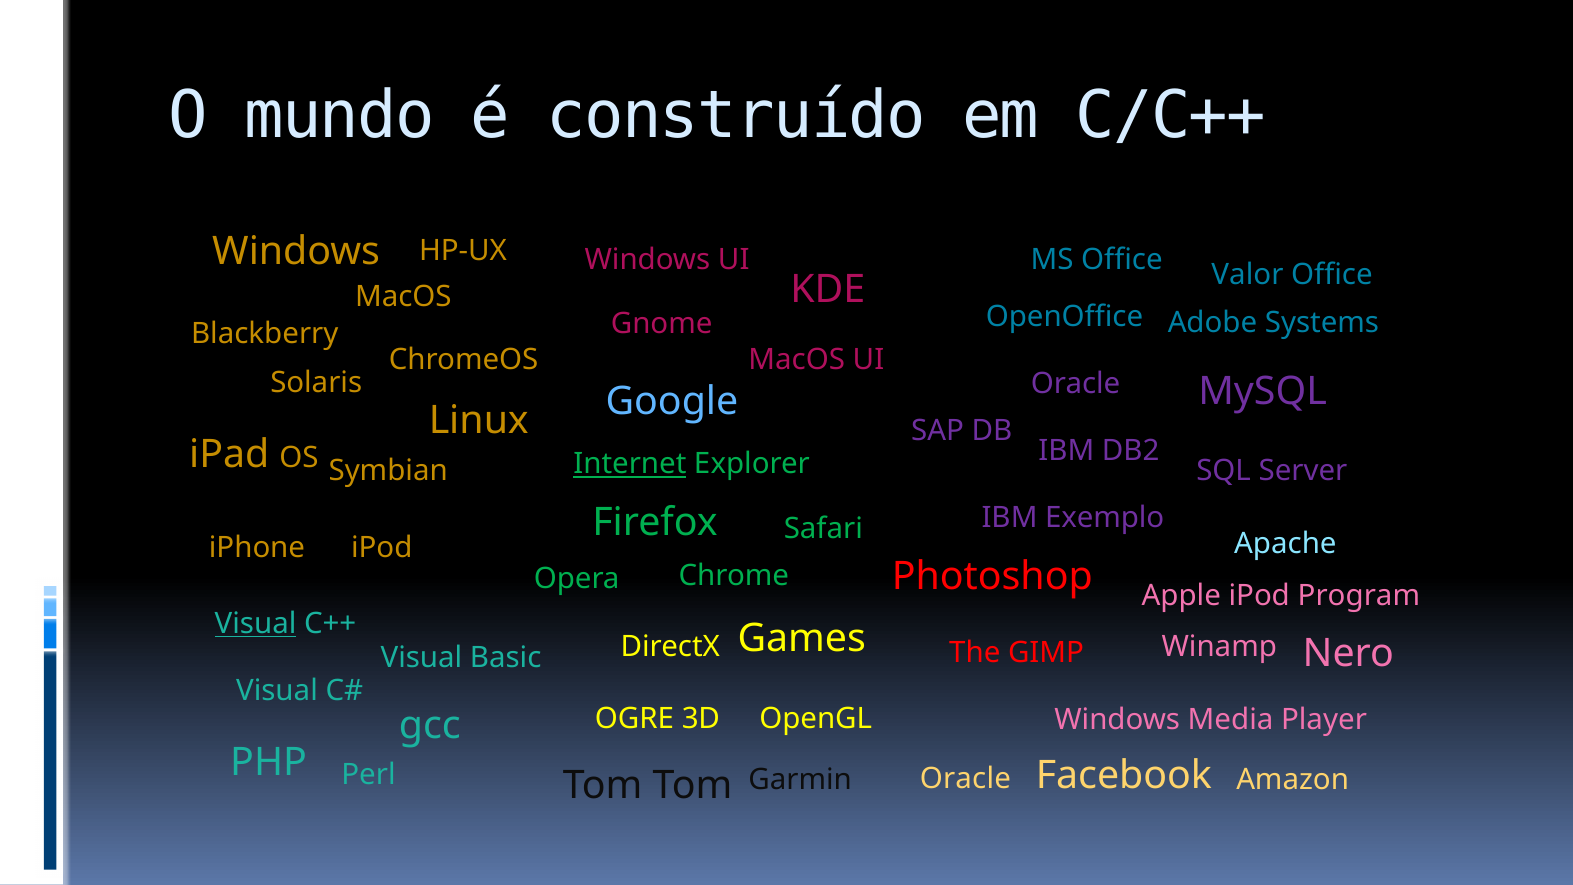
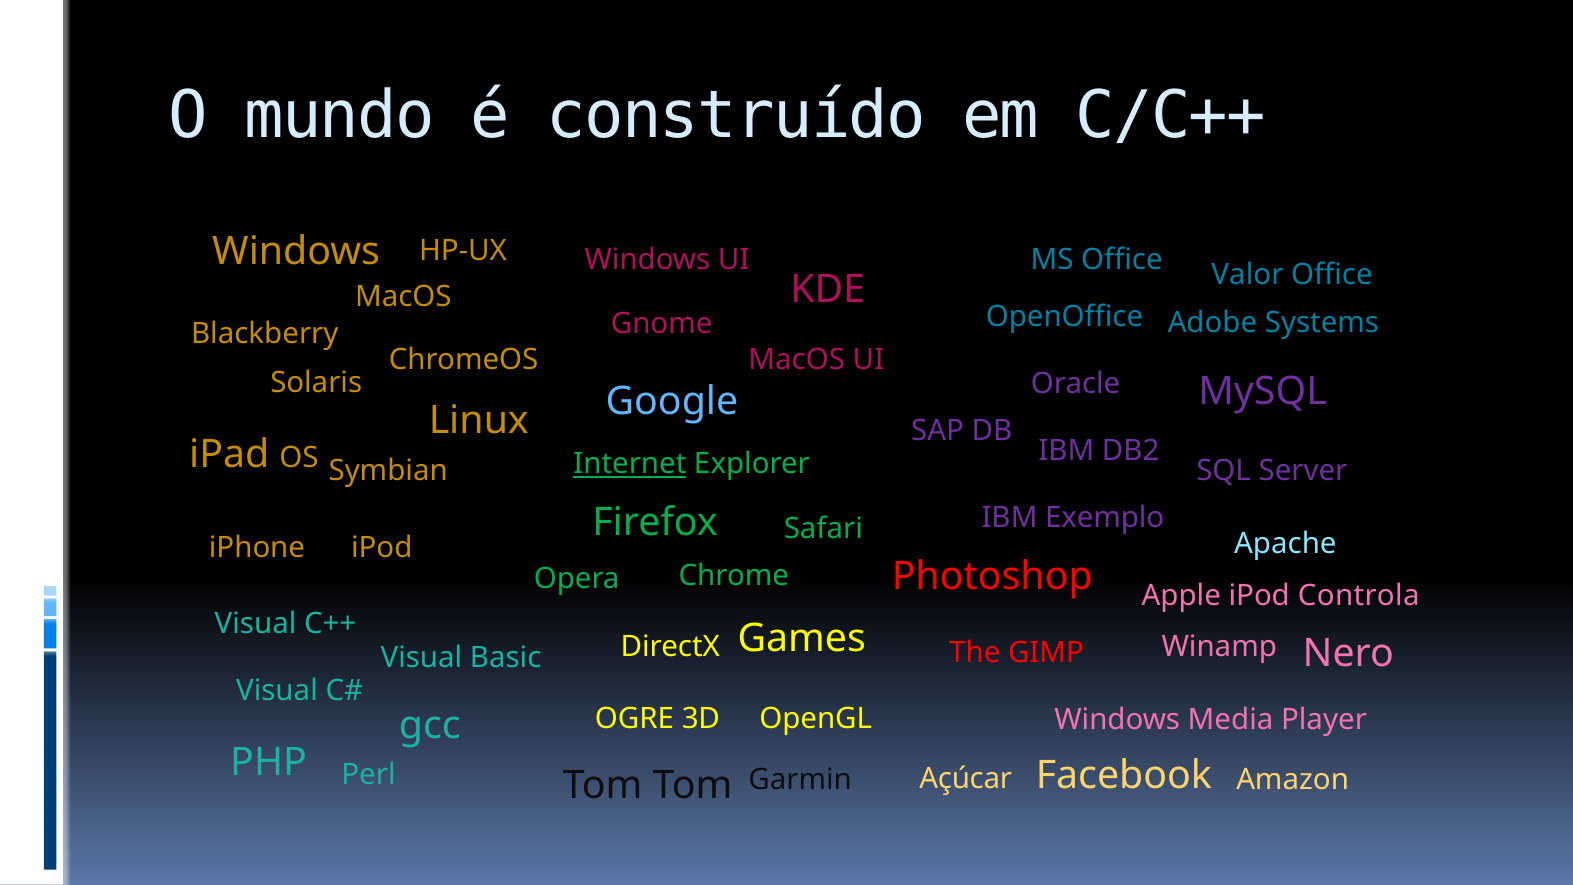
Program: Program -> Controla (1359, 595)
Visual underline: present -> none (256, 624)
Oracle: Oracle -> Açúcar (966, 779)
